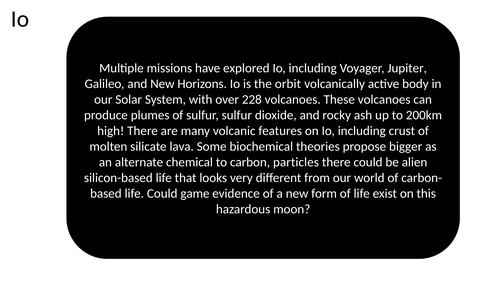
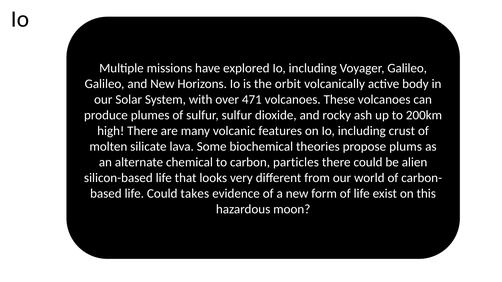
Voyager Jupiter: Jupiter -> Galileo (407, 68)
228: 228 -> 471 (252, 100)
bigger: bigger -> plums (406, 147)
game: game -> takes (195, 194)
